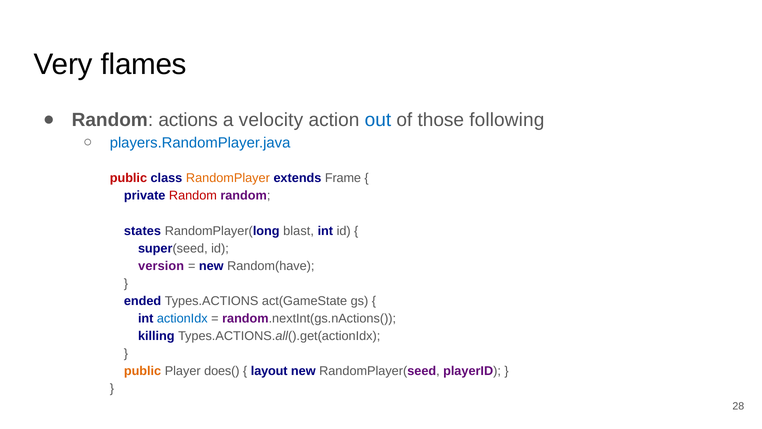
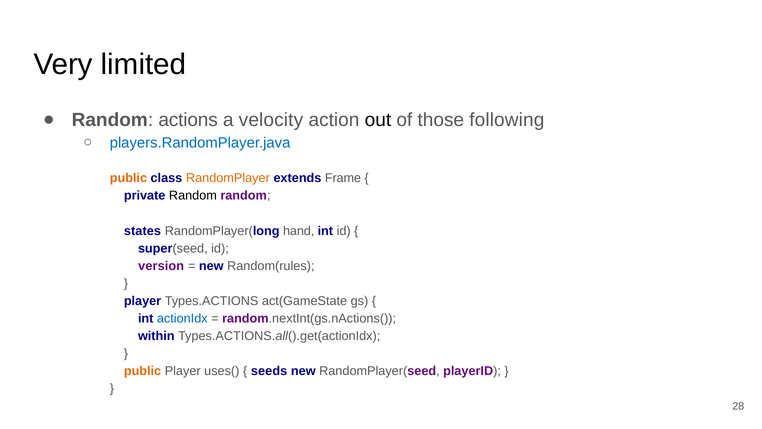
flames: flames -> limited (144, 65)
out colour: blue -> black (378, 120)
public colour: red -> orange (128, 178)
Random colour: red -> black (193, 196)
blast: blast -> hand (299, 231)
Random(have: Random(have -> Random(rules (271, 266)
ended: ended -> player (143, 301)
killing: killing -> within (156, 336)
does(: does( -> uses( (222, 371)
layout: layout -> seeds (269, 371)
